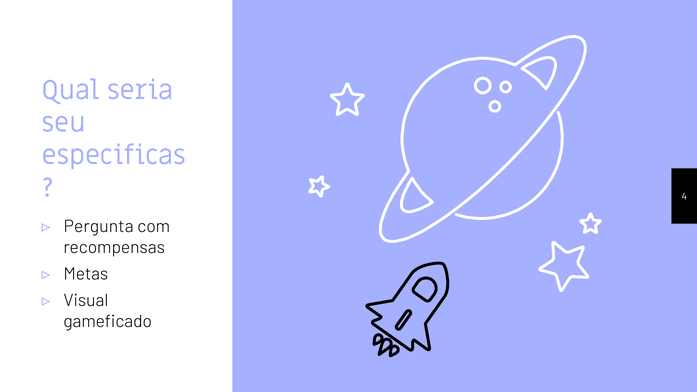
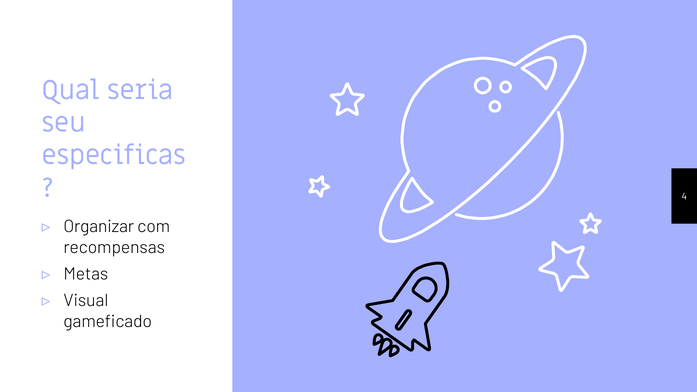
Pergunta: Pergunta -> Organizar (99, 226)
